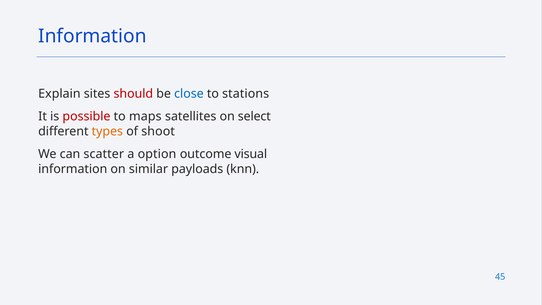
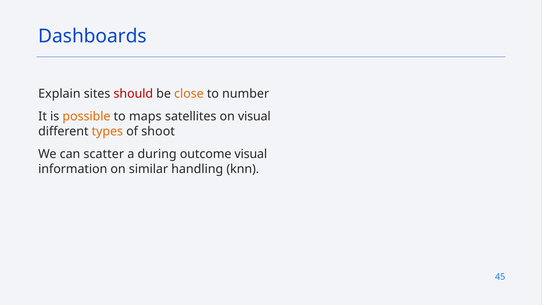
Information: Information -> Dashboards (92, 36)
close colour: blue -> orange (189, 94)
stations: stations -> number (246, 94)
possible colour: red -> orange (86, 116)
on select: select -> visual (254, 116)
option: option -> during (157, 154)
payloads: payloads -> handling (197, 169)
